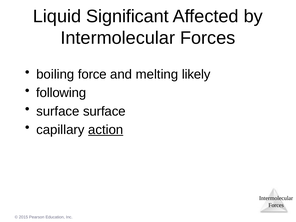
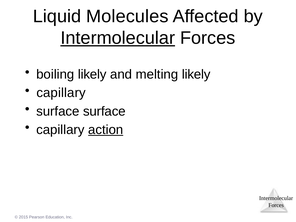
Significant: Significant -> Molecules (127, 16)
Intermolecular underline: none -> present (118, 38)
boiling force: force -> likely (92, 74)
following: following -> capillary (61, 93)
